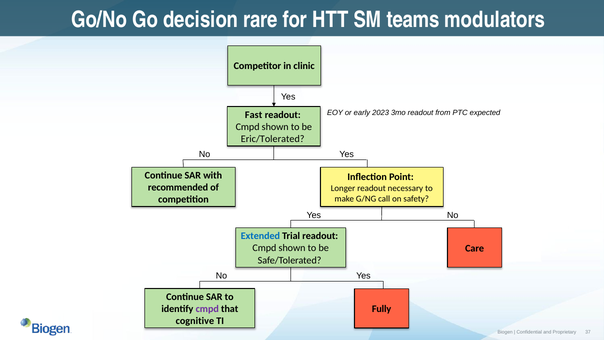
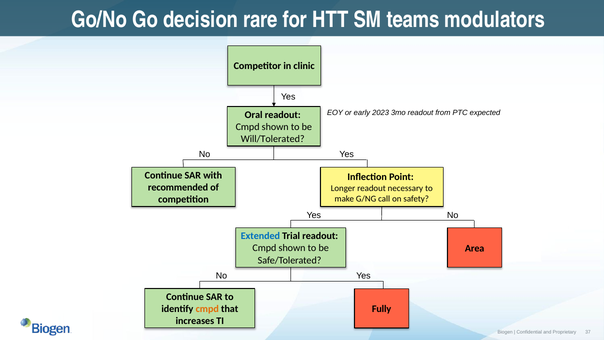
Fast: Fast -> Oral (254, 115)
Eric/Tolerated: Eric/Tolerated -> Will/Tolerated (273, 139)
Care: Care -> Area (475, 248)
cmpd colour: purple -> orange (207, 309)
cognitive: cognitive -> increases (195, 321)
